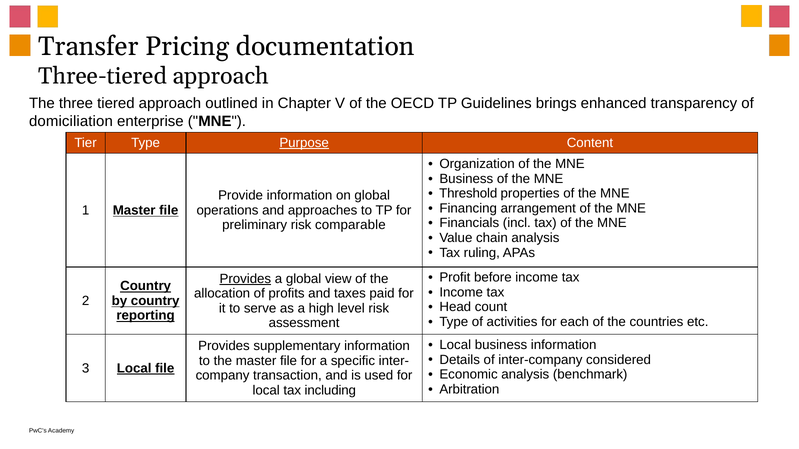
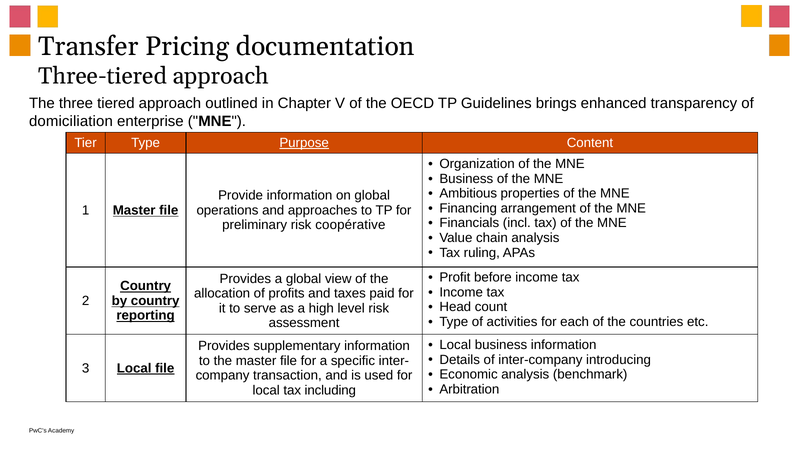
Threshold: Threshold -> Ambitious (468, 194)
comparable: comparable -> coopérative (350, 225)
Provides underline: present -> none (245, 279)
considered: considered -> introducing (619, 360)
